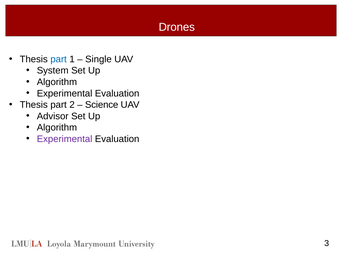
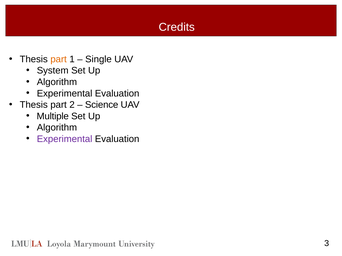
Drones: Drones -> Credits (177, 27)
part colour: blue -> orange (59, 59)
Advisor: Advisor -> Multiple (53, 116)
